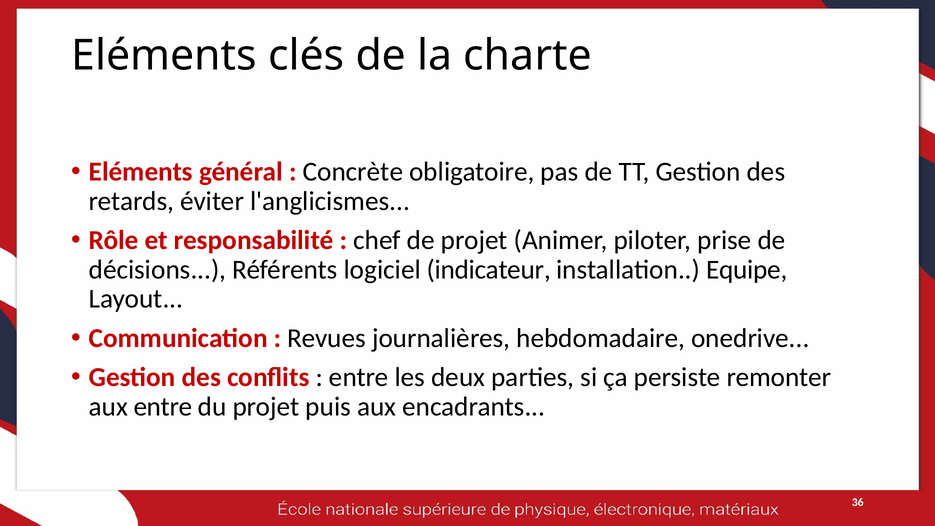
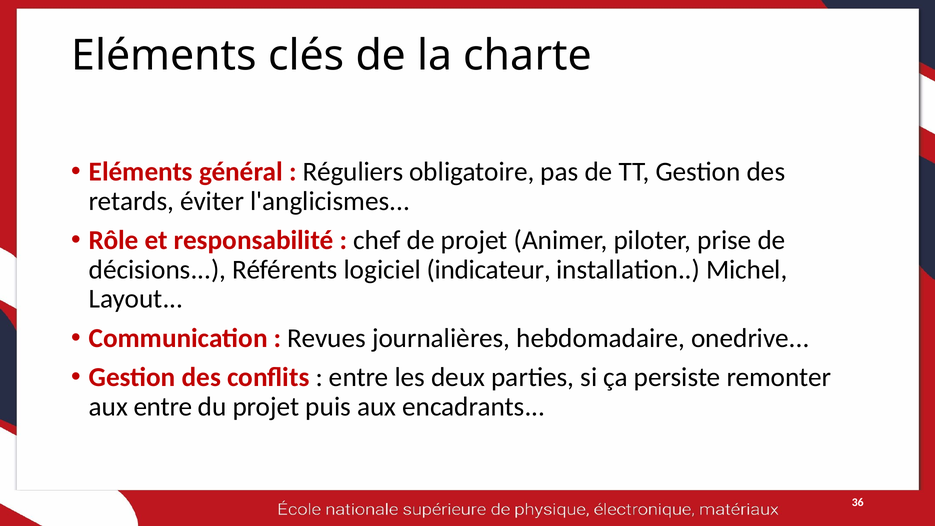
Concrète: Concrète -> Réguliers (353, 172)
Equipe: Equipe -> Michel (747, 270)
